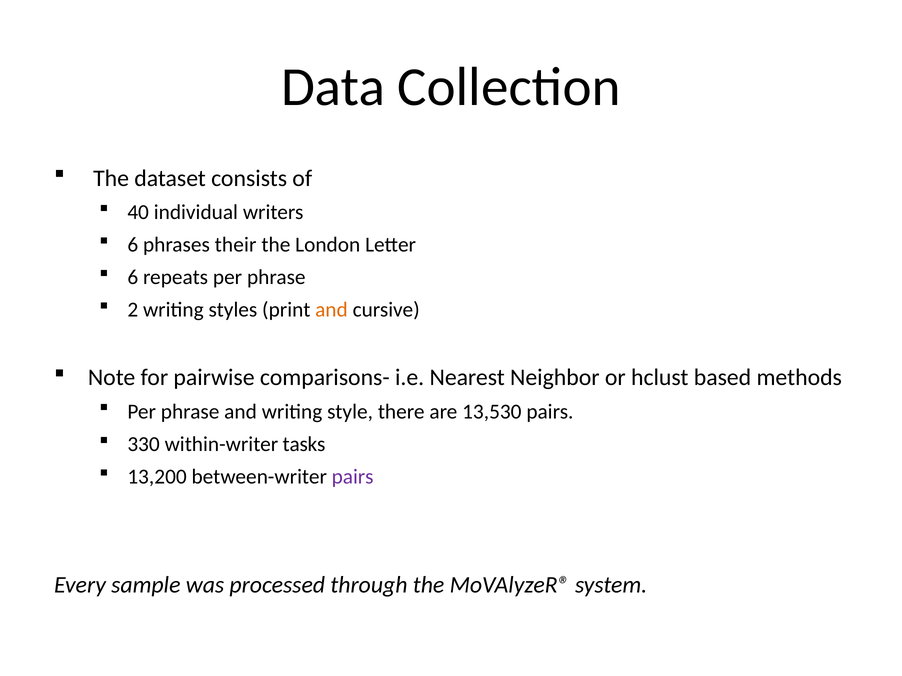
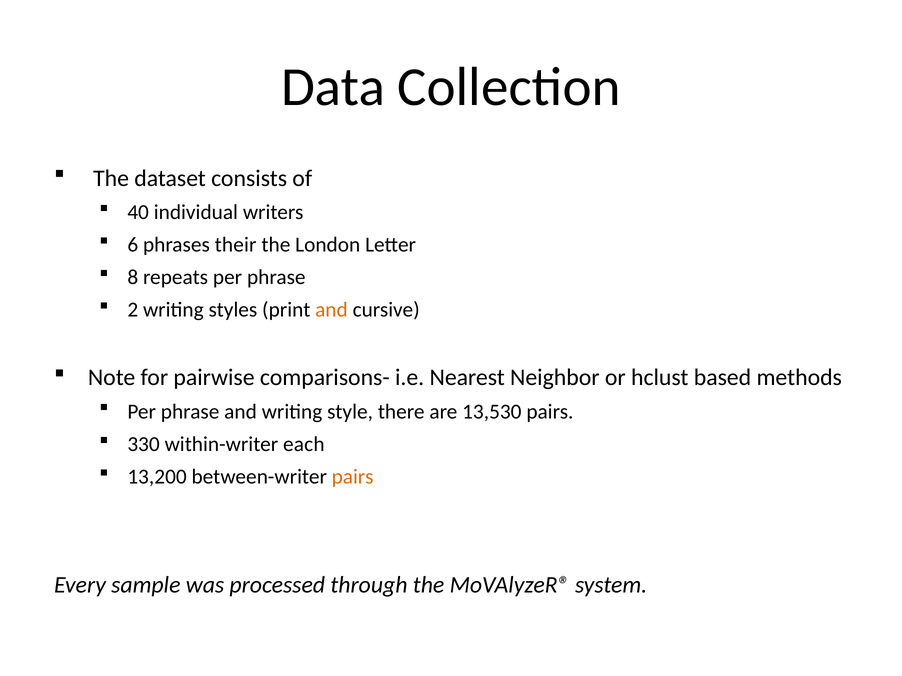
6: 6 -> 8 (133, 277)
tasks: tasks -> each (304, 444)
pairs colour: purple -> orange (353, 477)
